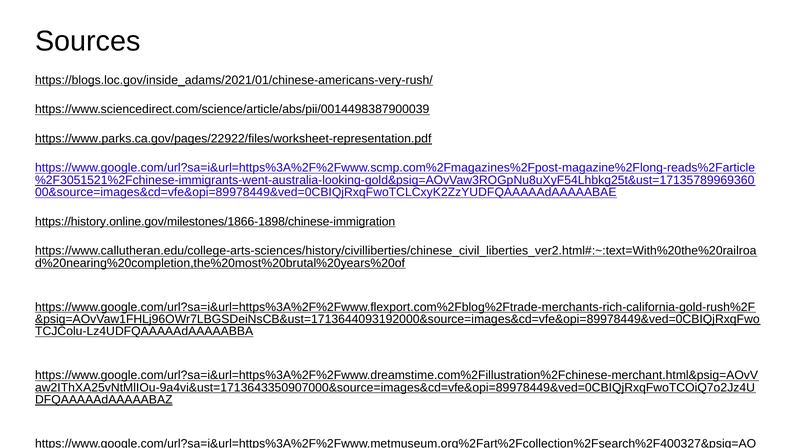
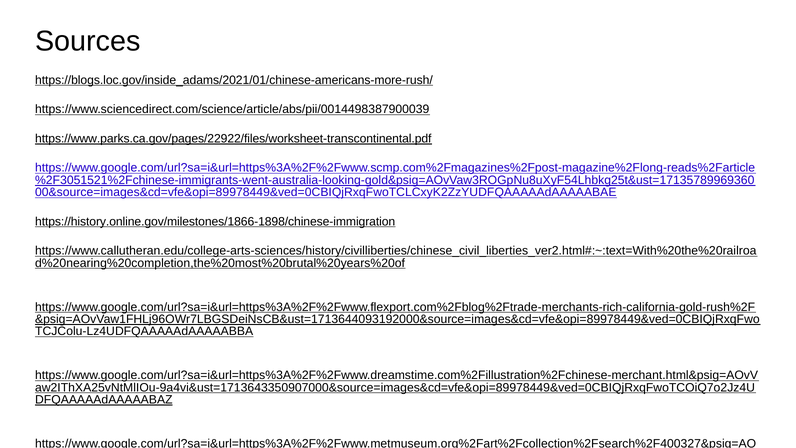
https://blogs.loc.gov/inside_adams/2021/01/chinese-americans-very-rush/: https://blogs.loc.gov/inside_adams/2021/01/chinese-americans-very-rush/ -> https://blogs.loc.gov/inside_adams/2021/01/chinese-americans-more-rush/ (234, 80)
https://www.parks.ca.gov/pages/22922/files/worksheet-representation.pdf: https://www.parks.ca.gov/pages/22922/files/worksheet-representation.pdf -> https://www.parks.ca.gov/pages/22922/files/worksheet-transcontinental.pdf (233, 139)
